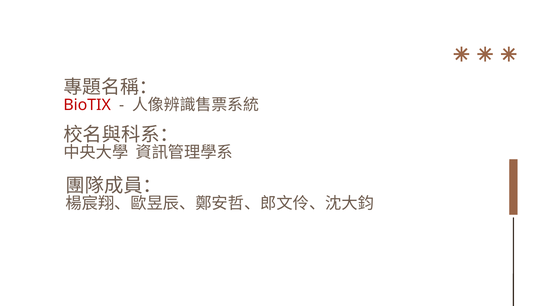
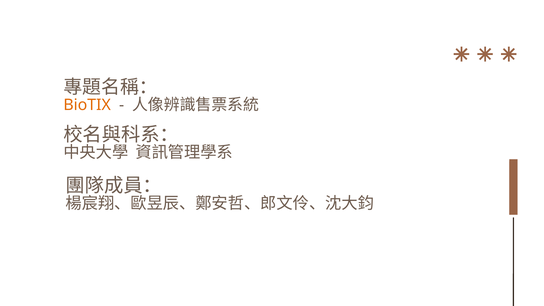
BioTIX colour: red -> orange (87, 105)
